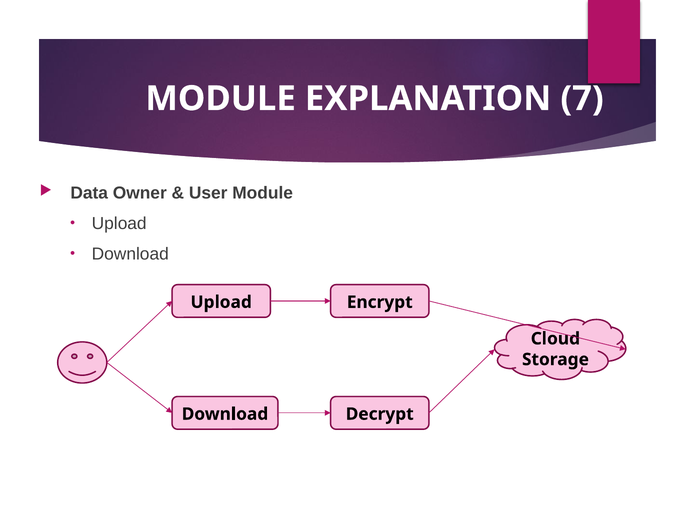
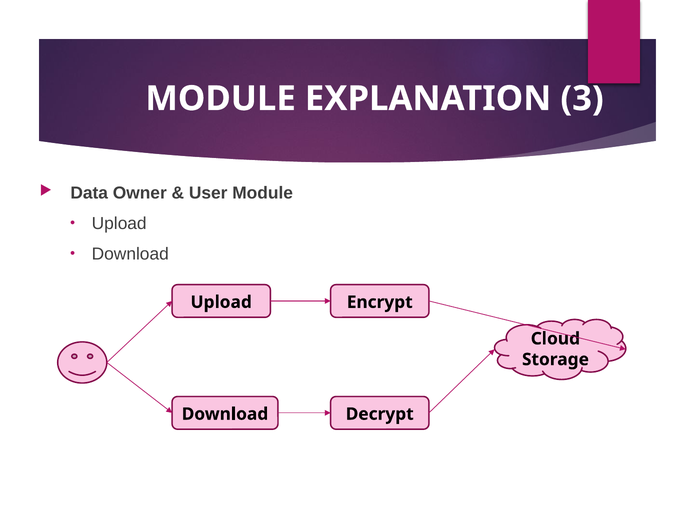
7: 7 -> 3 (582, 99)
